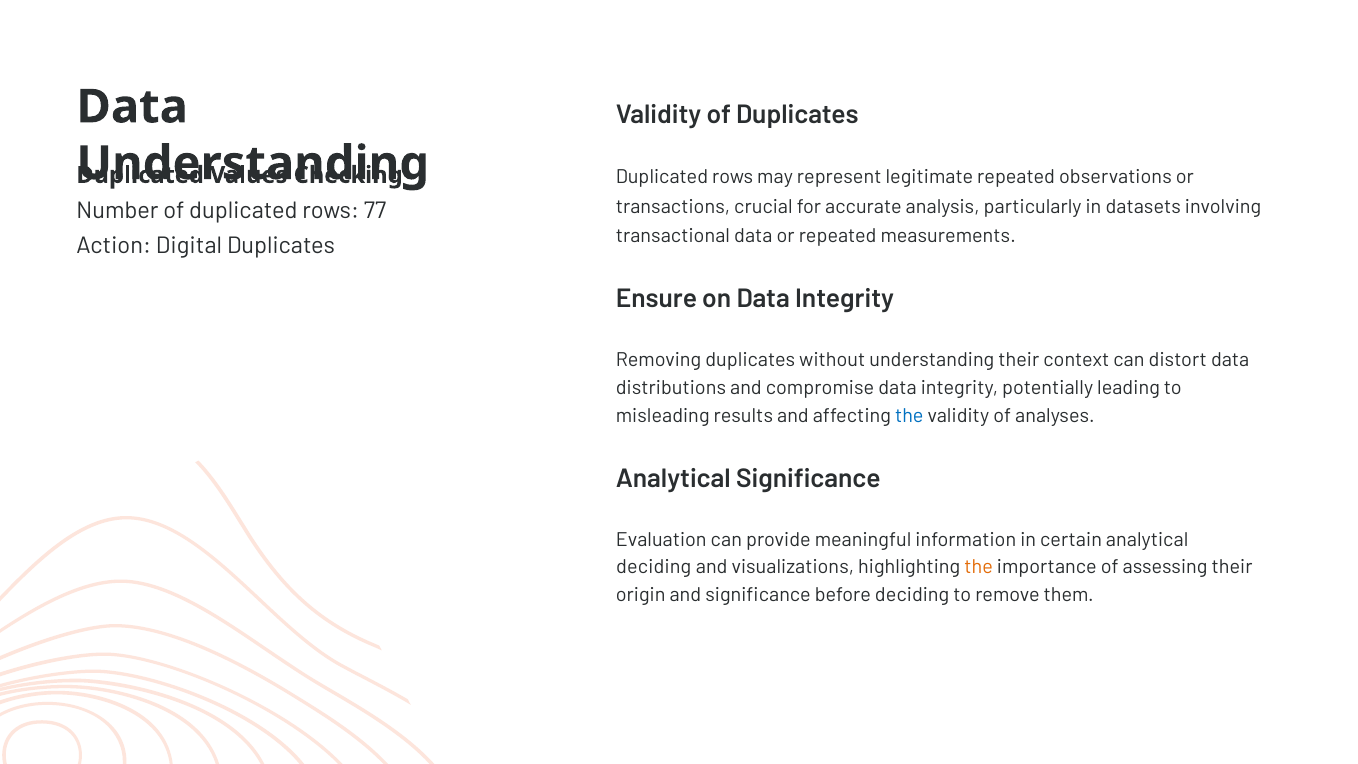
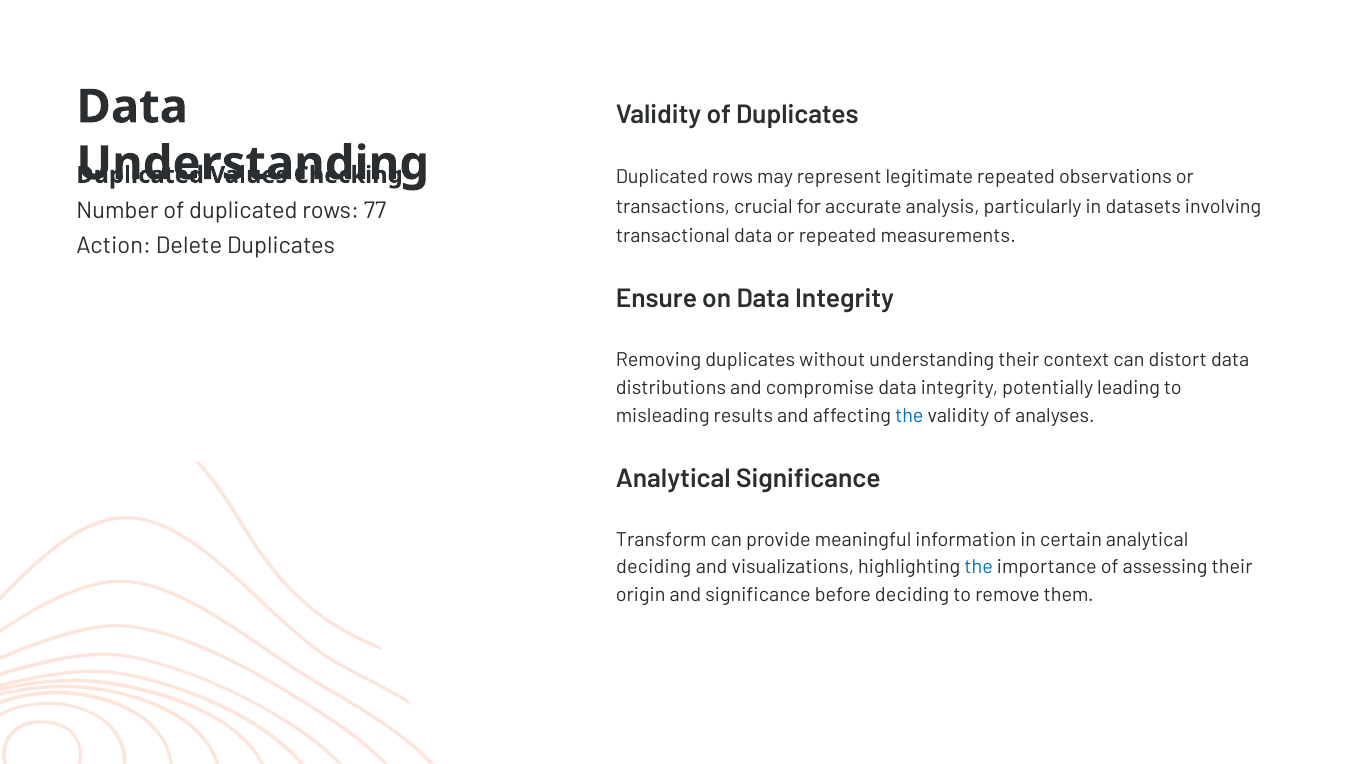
Digital: Digital -> Delete (189, 246)
Evaluation: Evaluation -> Transform (661, 540)
the colour: orange -> blue (979, 567)
